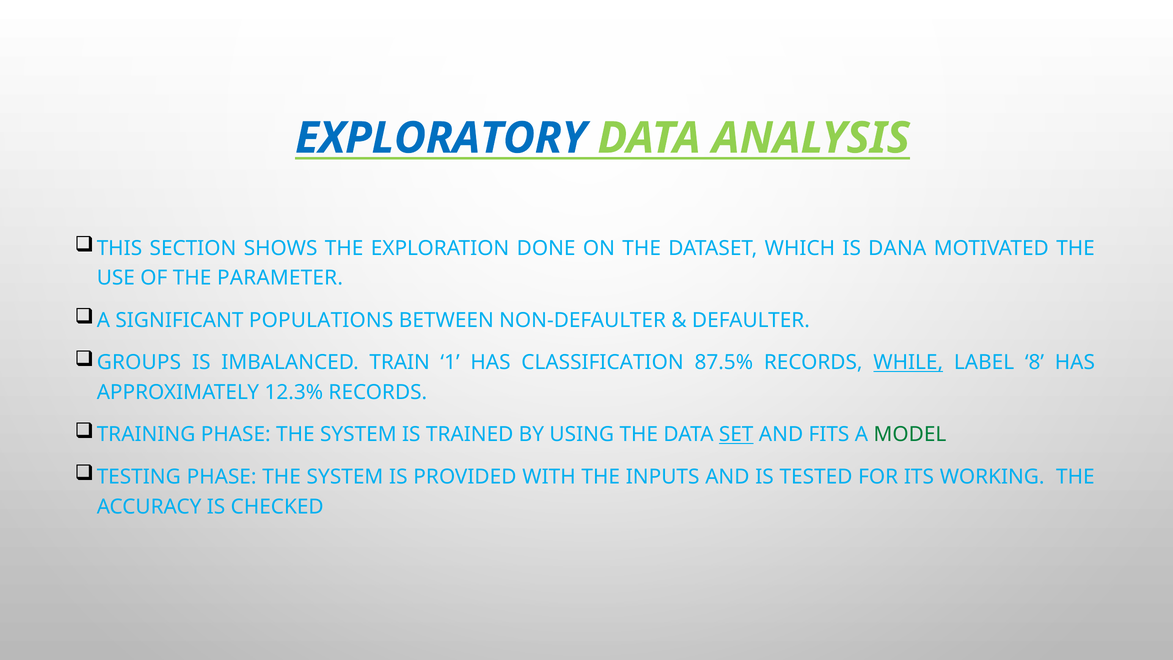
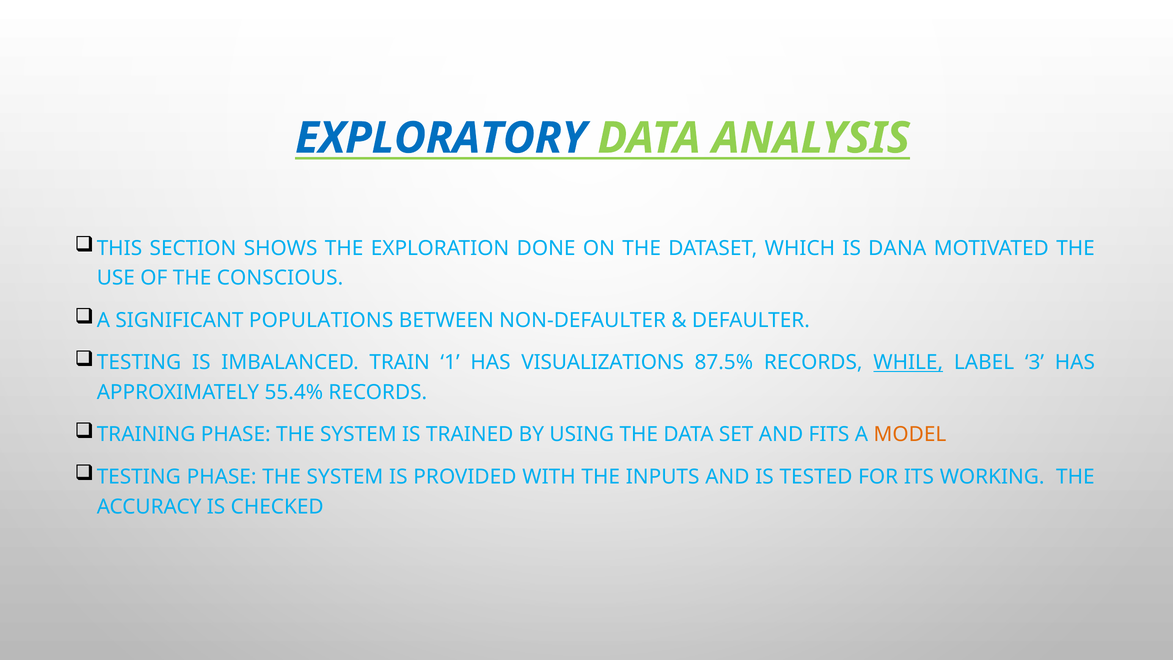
PARAMETER: PARAMETER -> CONSCIOUS (280, 278)
GROUPS: GROUPS -> TESTING (139, 362)
CLASSIFICATION: CLASSIFICATION -> VISUALIZATIONS (603, 362)
8: 8 -> 3 (1034, 362)
12.3%: 12.3% -> 55.4% (294, 392)
SET underline: present -> none (736, 434)
MODEL colour: green -> orange (910, 434)
